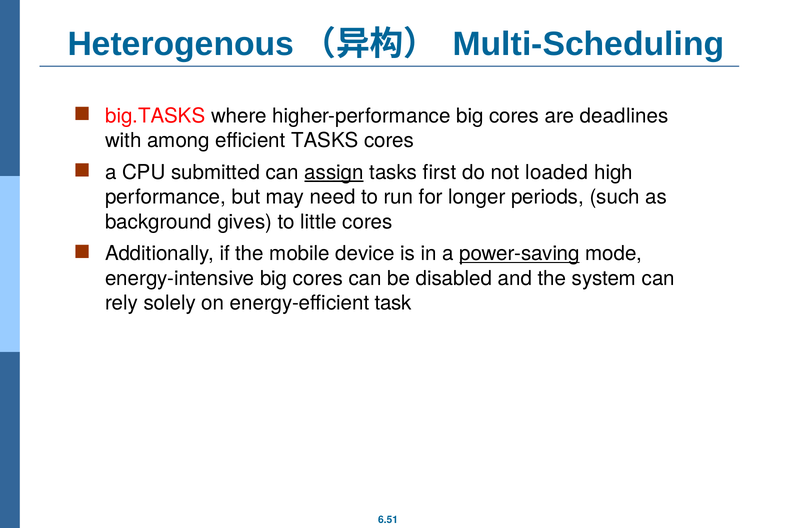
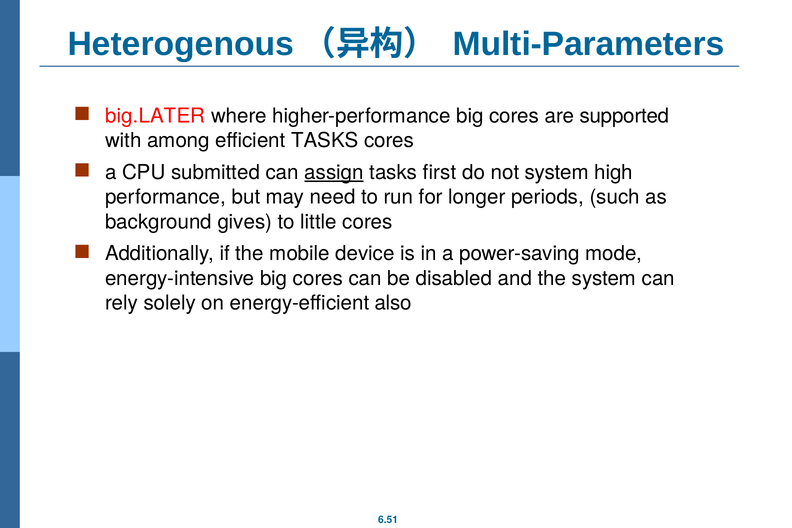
Multi-Scheduling: Multi-Scheduling -> Multi-Parameters (589, 44)
big.TASKS: big.TASKS -> big.LATER (155, 116)
deadlines: deadlines -> supported (624, 116)
not loaded: loaded -> system (557, 172)
power-saving underline: present -> none (519, 254)
task: task -> also (393, 303)
